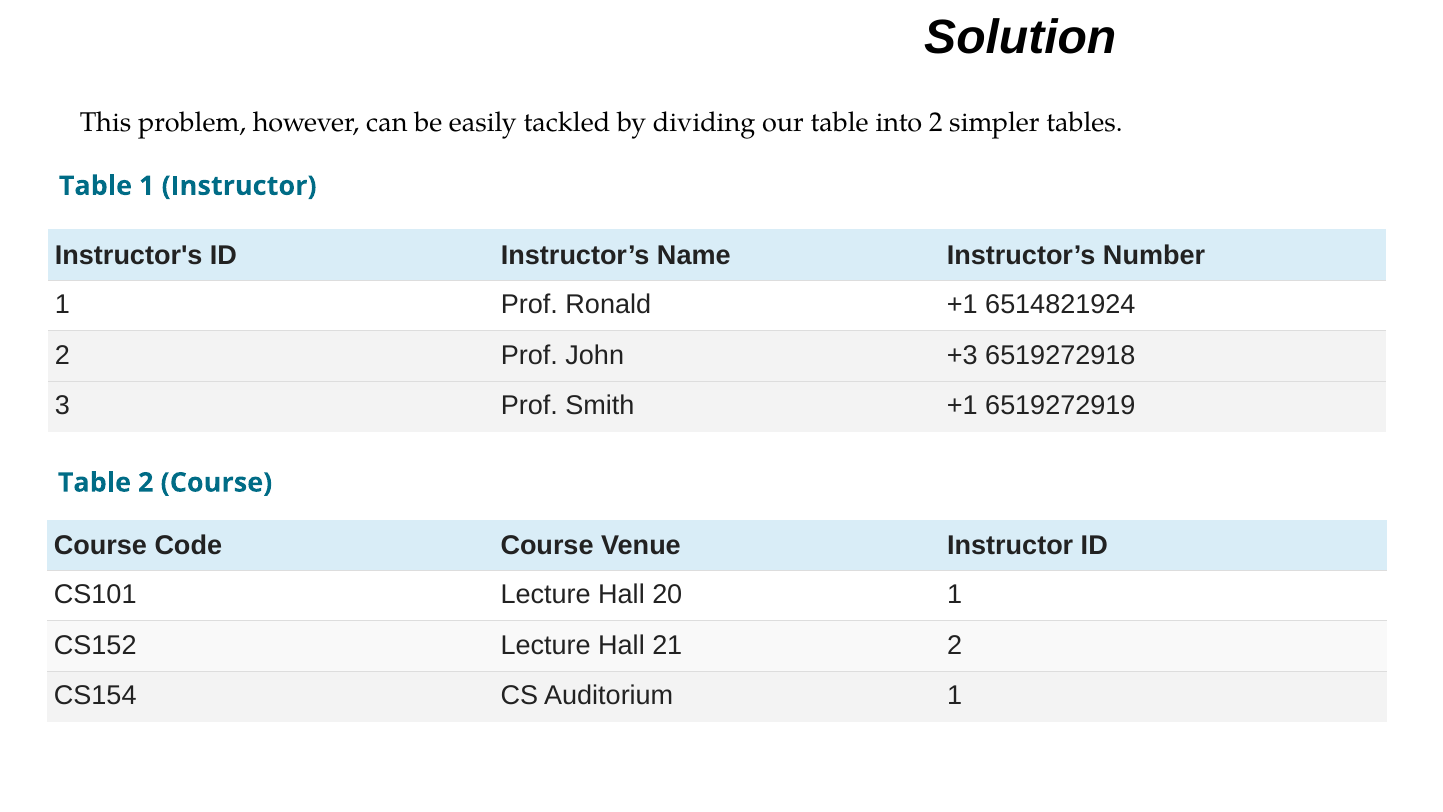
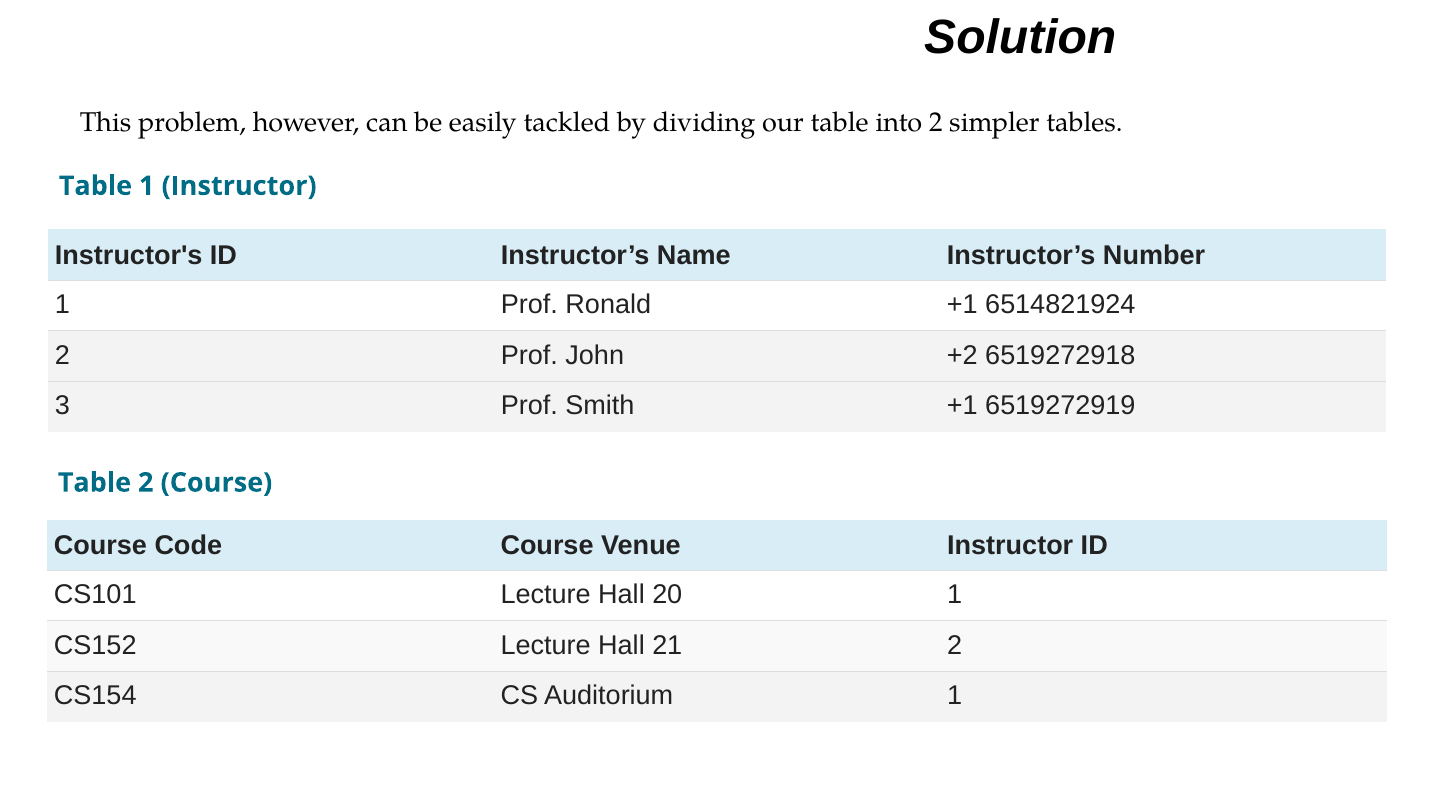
+3: +3 -> +2 (962, 355)
